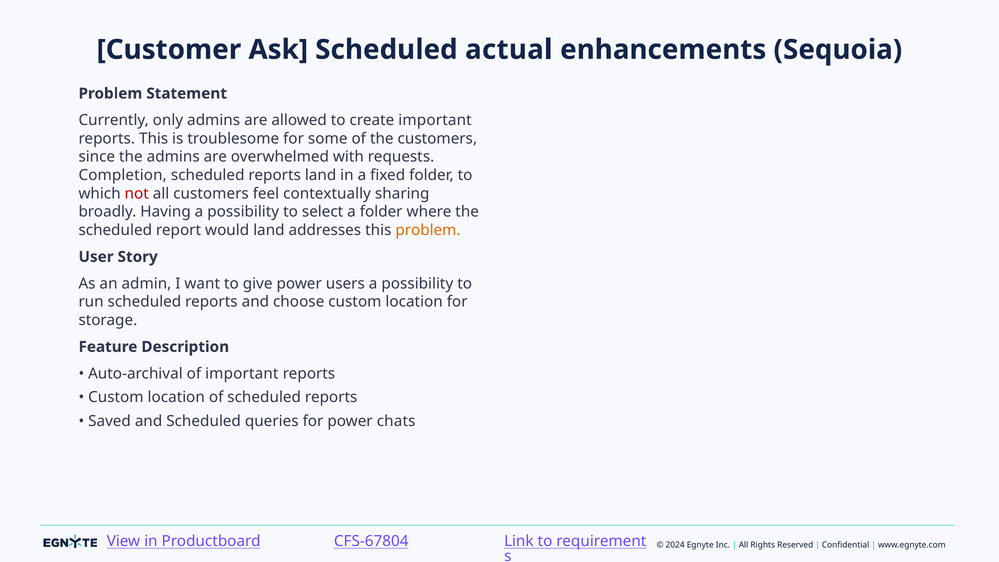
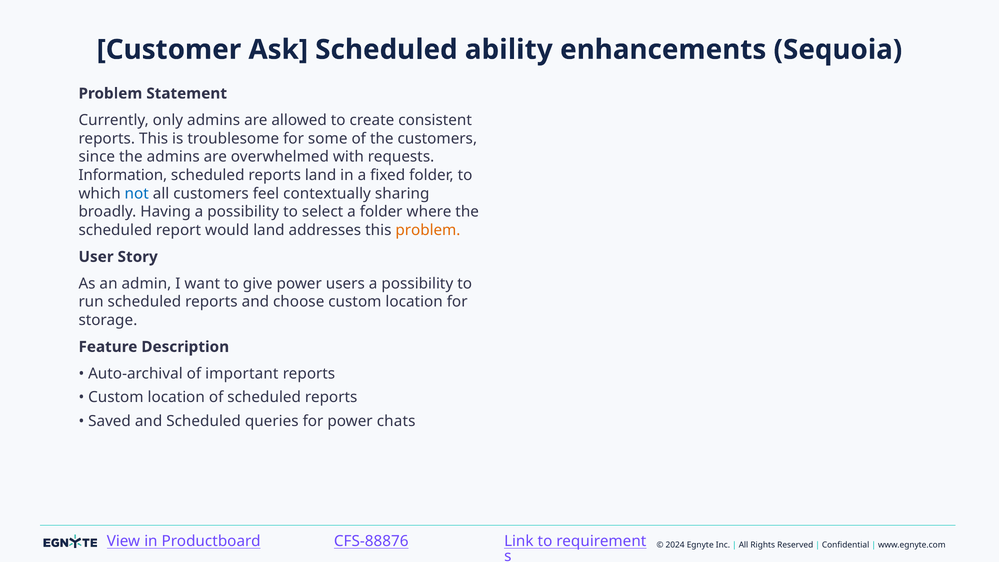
actual: actual -> ability (509, 50)
create important: important -> consistent (435, 120)
Completion: Completion -> Information (123, 175)
not colour: red -> blue (137, 194)
CFS-67804: CFS-67804 -> CFS-88876 (371, 541)
